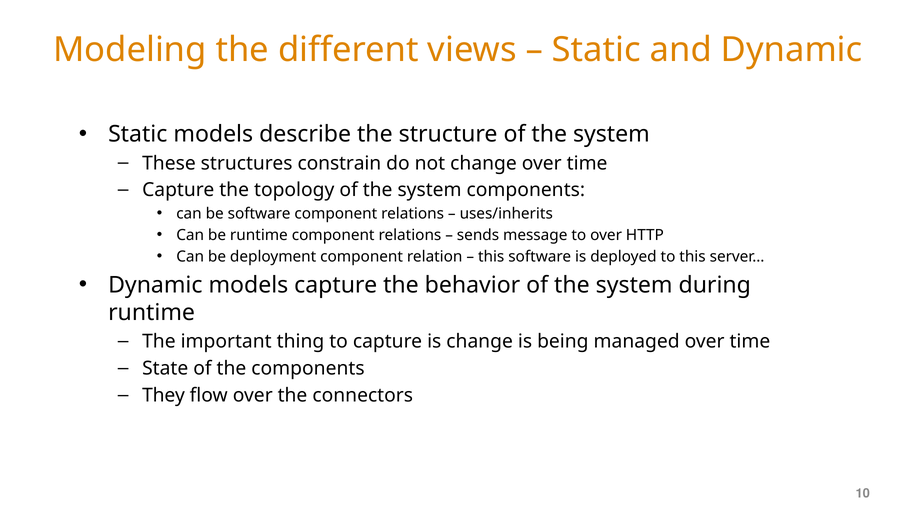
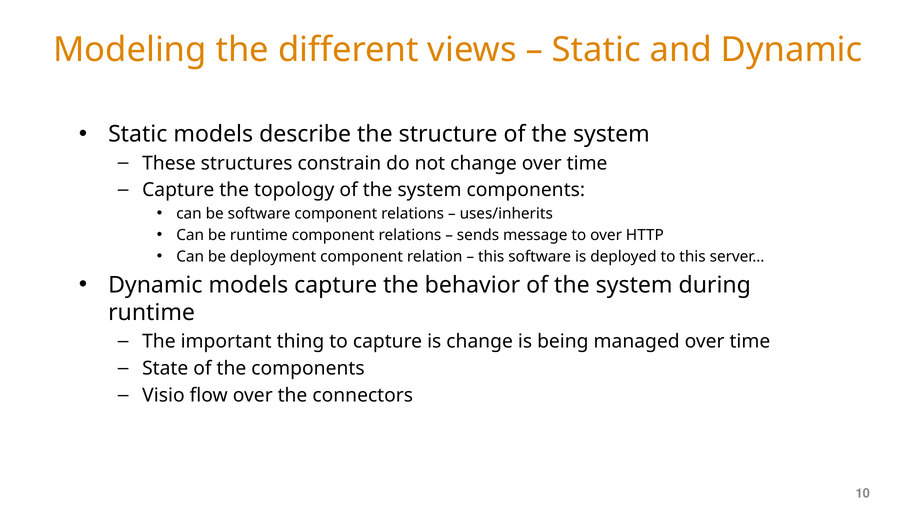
They: They -> Visio (163, 396)
